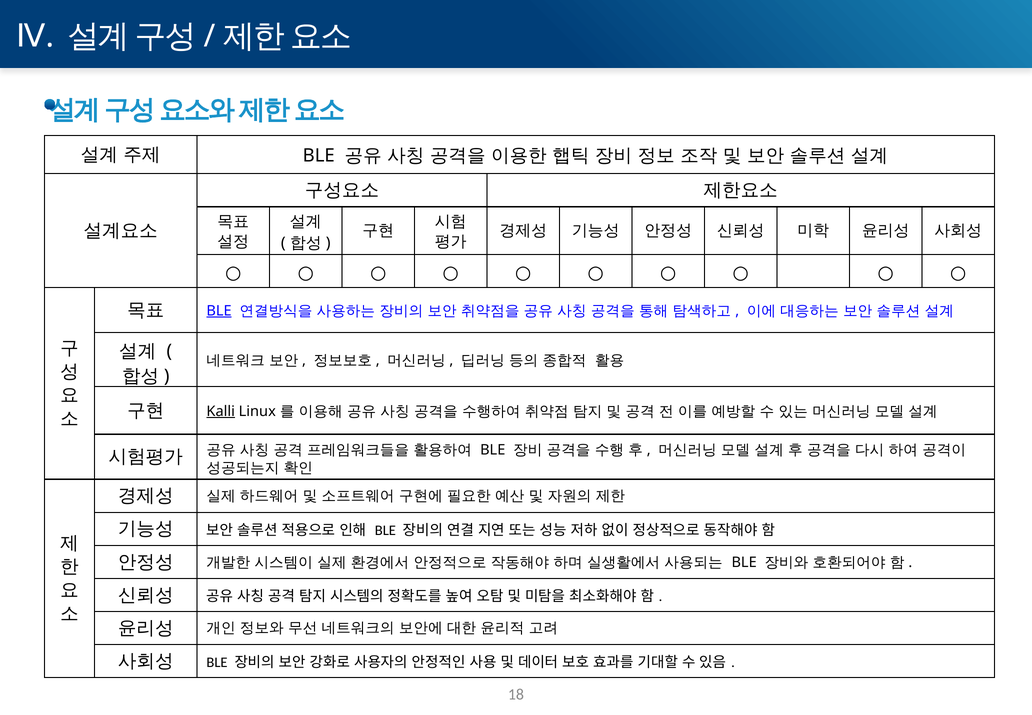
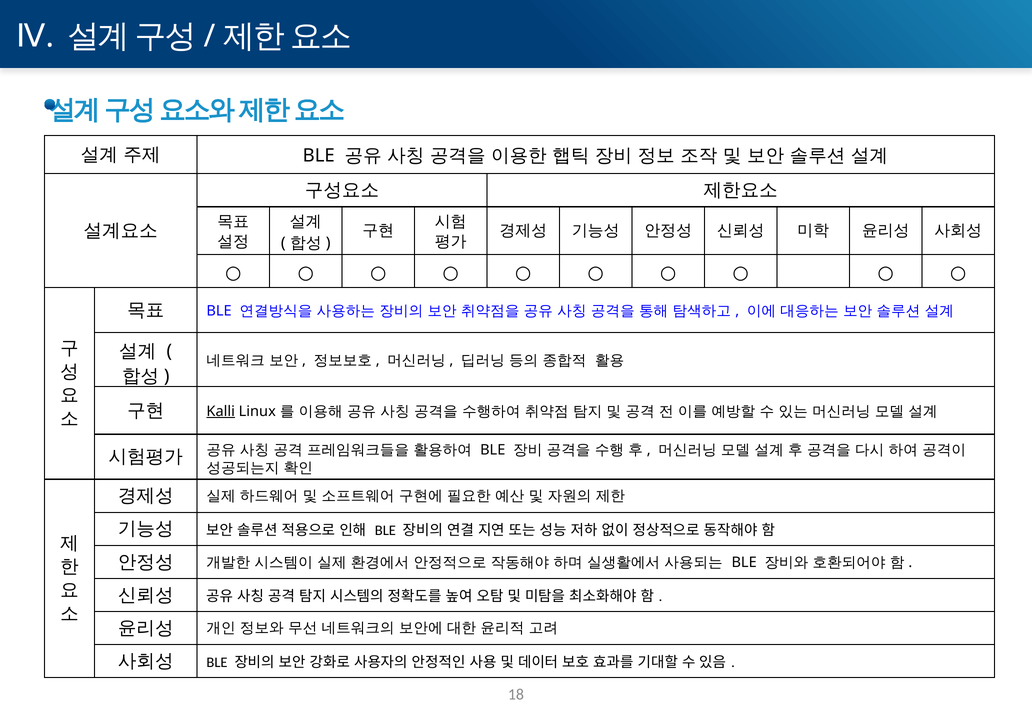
BLE underline: present -> none (219, 311)
